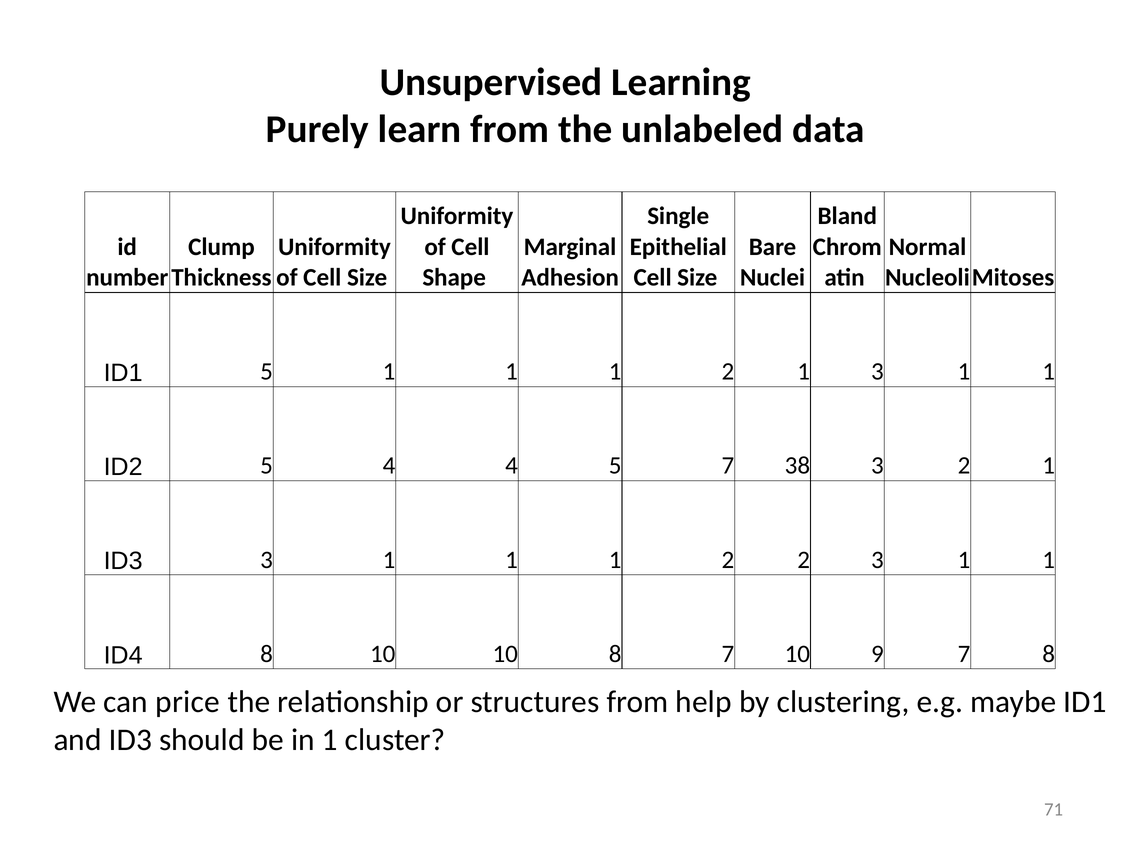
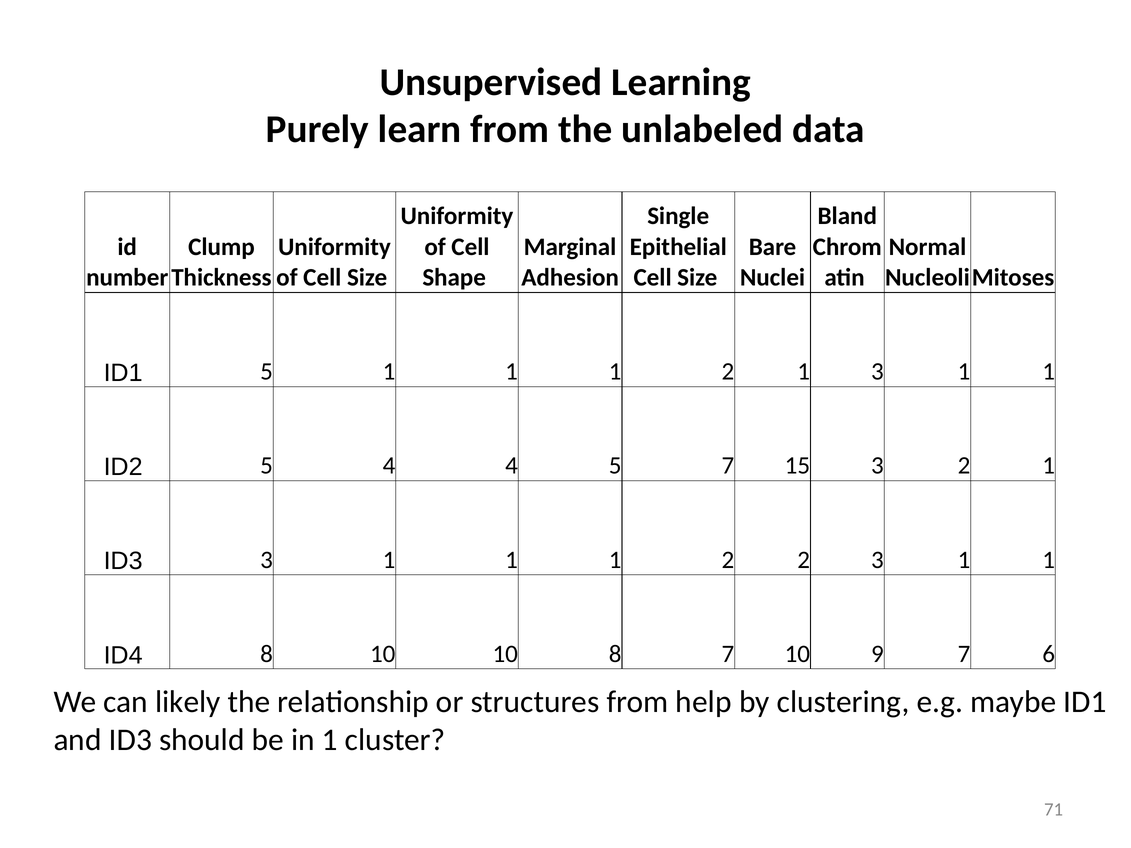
38: 38 -> 15 (797, 466)
7 8: 8 -> 6 (1049, 654)
price: price -> likely (188, 702)
